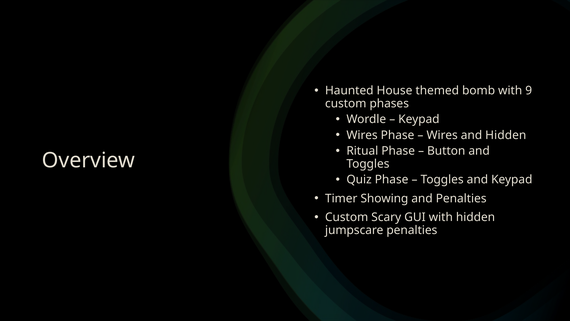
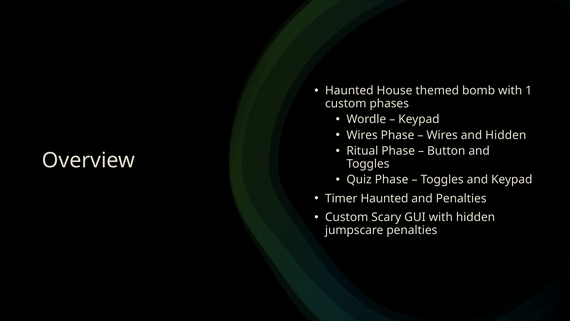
9: 9 -> 1 (529, 91)
Timer Showing: Showing -> Haunted (384, 198)
